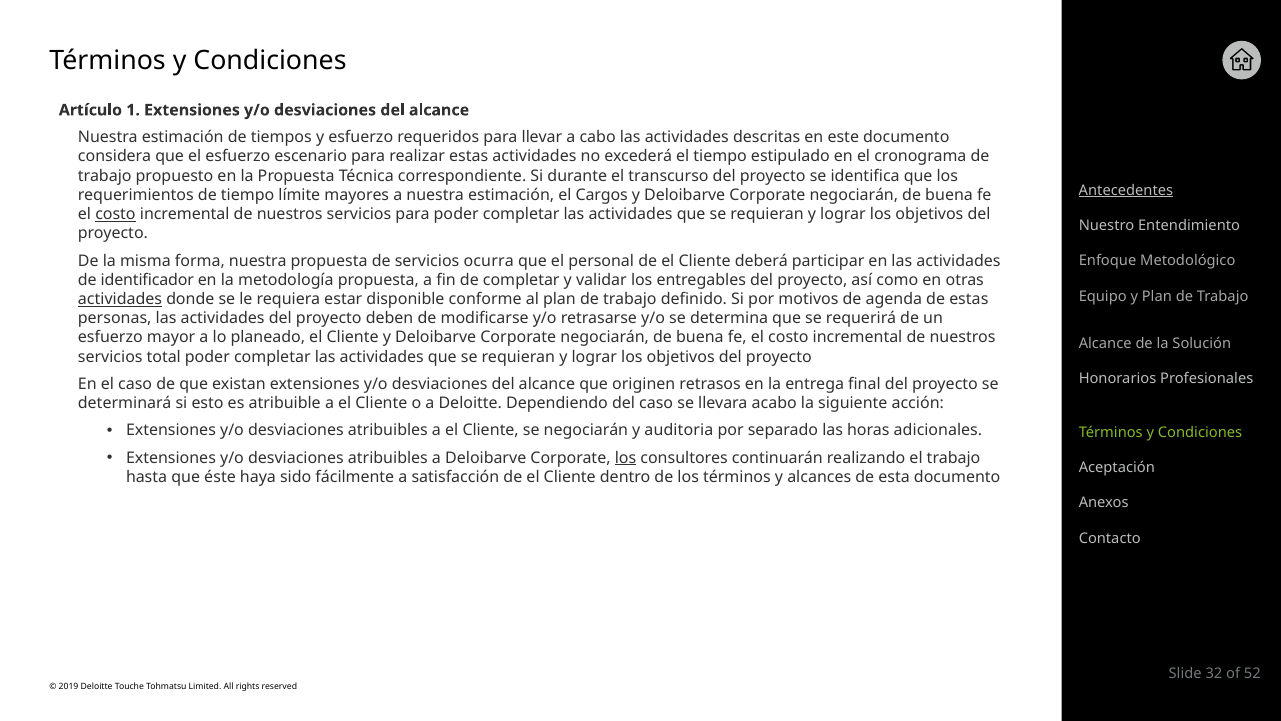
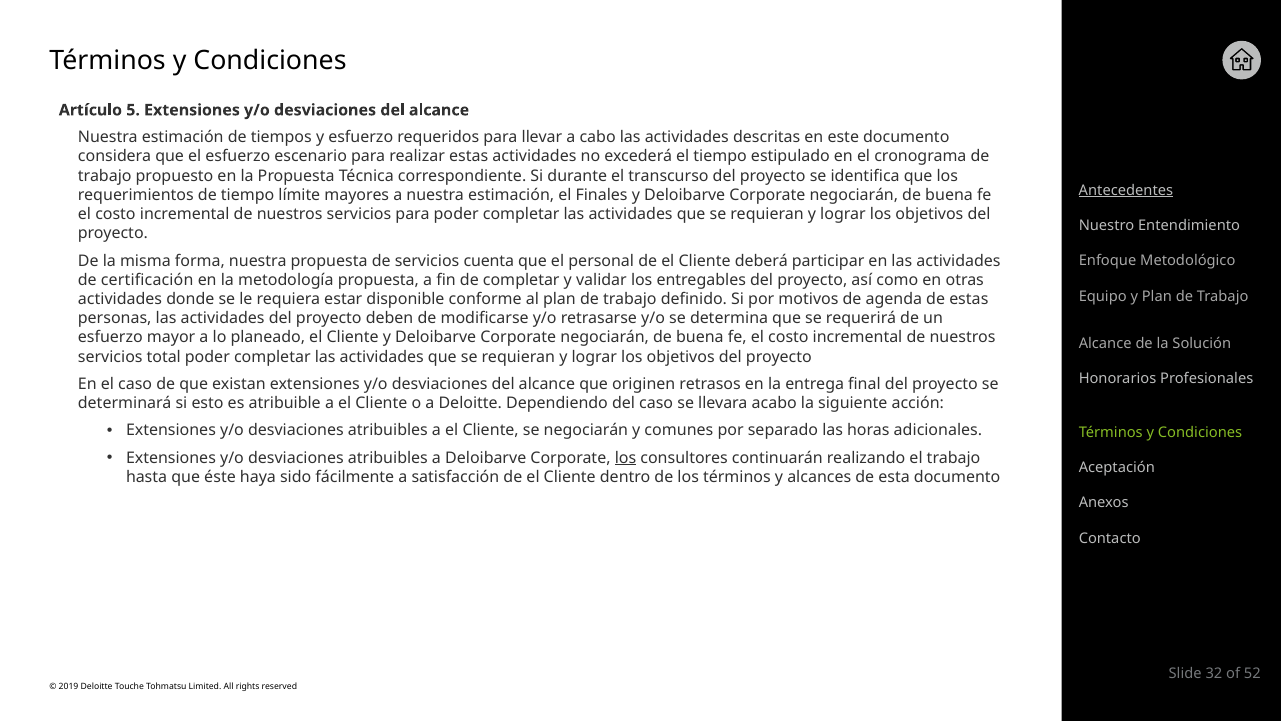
1: 1 -> 5 (133, 110)
Cargos: Cargos -> Finales (602, 195)
costo underline: present -> none (115, 214)
ocurra: ocurra -> cuenta (489, 261)
identificador: identificador -> certificación (147, 280)
actividades underline: present -> none (120, 299)
auditoria: auditoria -> comunes (679, 430)
